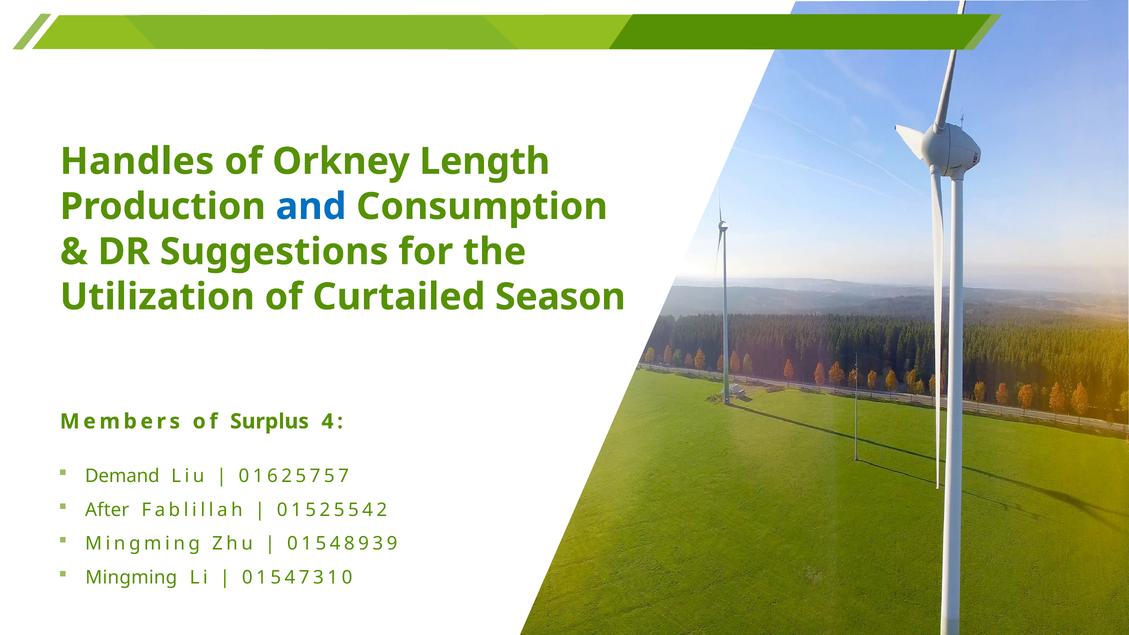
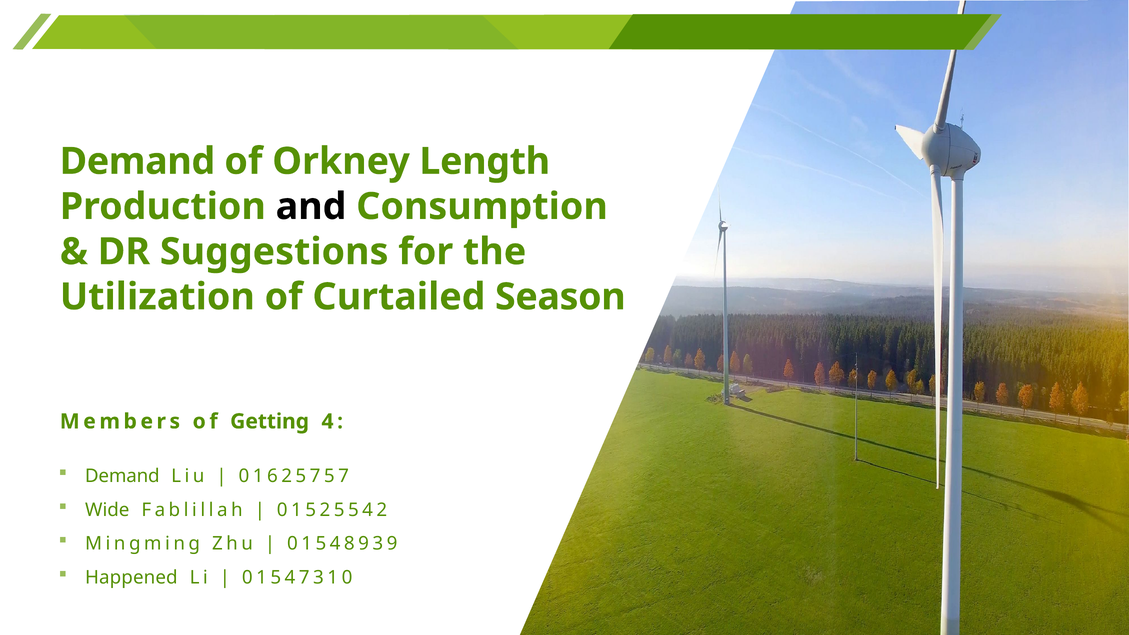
Handles: Handles -> Demand (137, 161)
and colour: blue -> black (311, 207)
Surplus: Surplus -> Getting (270, 421)
After: After -> Wide (107, 510)
Mingming: Mingming -> Happened (131, 578)
